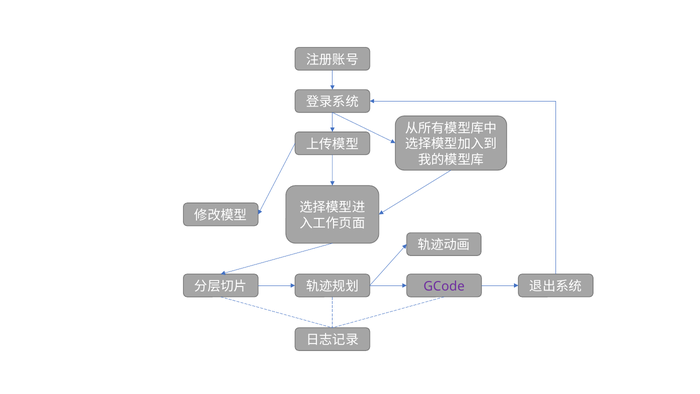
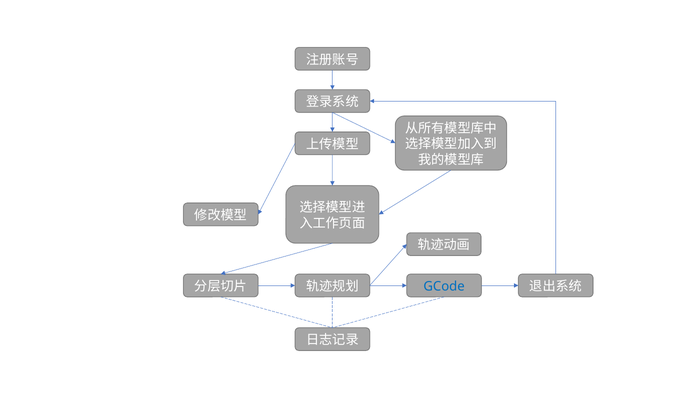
GCode colour: purple -> blue (444, 286)
